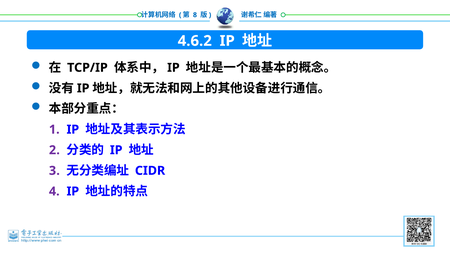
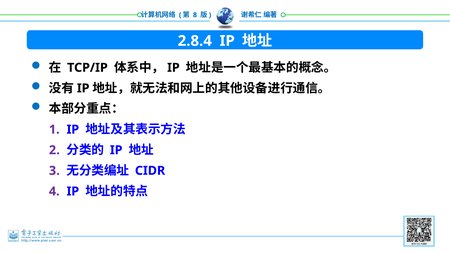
4.6.2: 4.6.2 -> 2.8.4 (195, 41)
